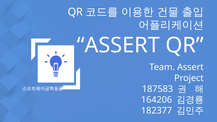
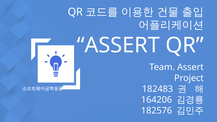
187583: 187583 -> 182483 (158, 89)
182377: 182377 -> 182576 (157, 111)
